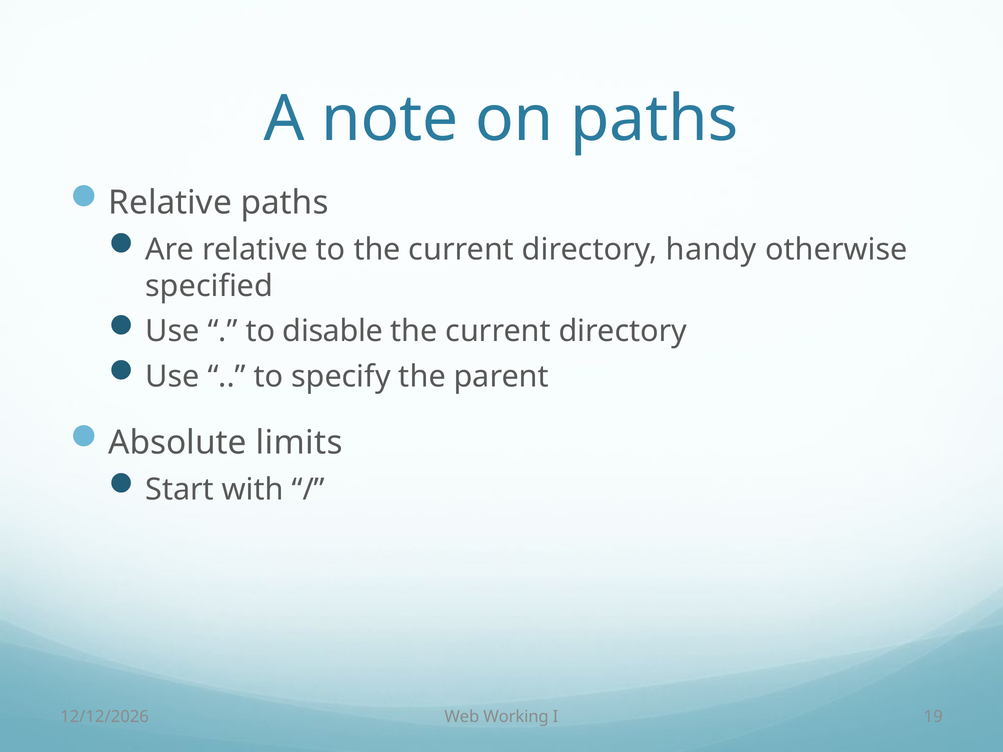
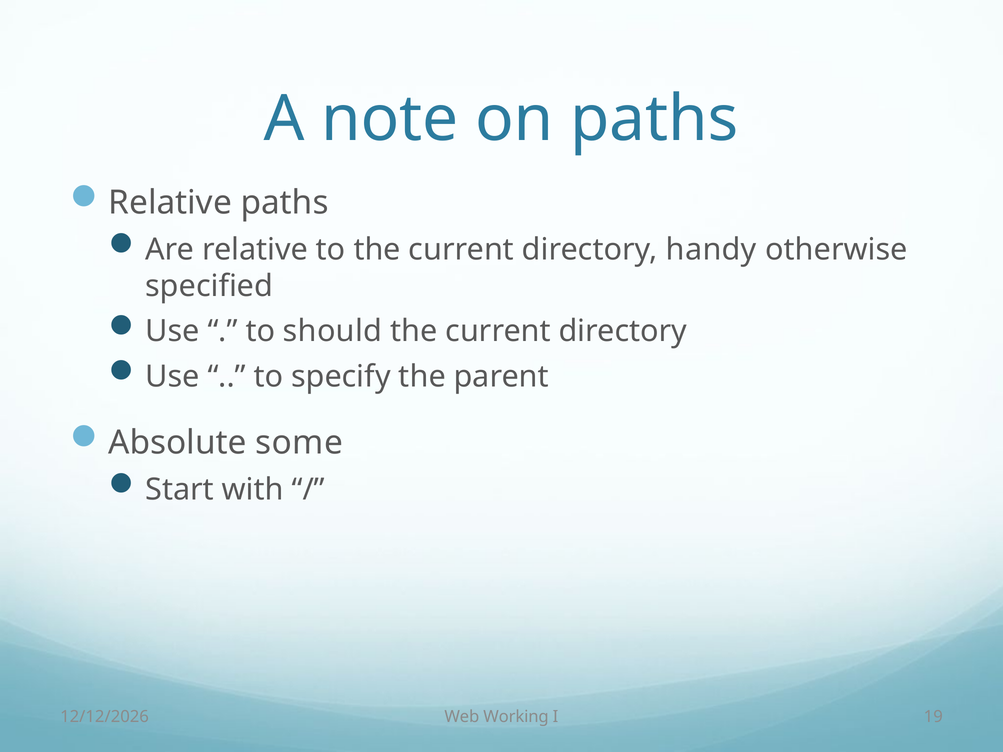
disable: disable -> should (333, 331)
limits: limits -> some (299, 443)
